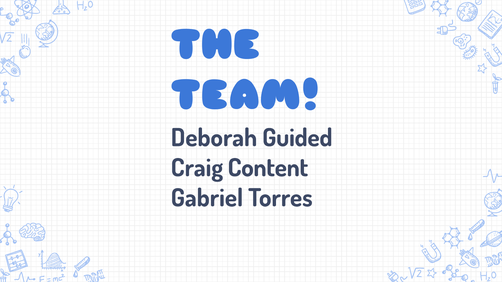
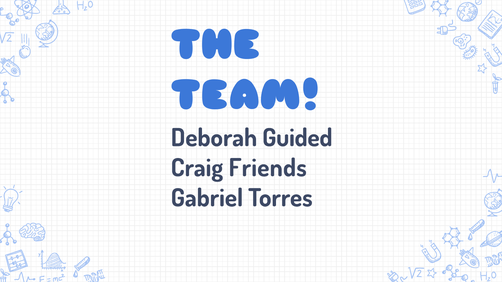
Content: Content -> Friends (268, 168)
